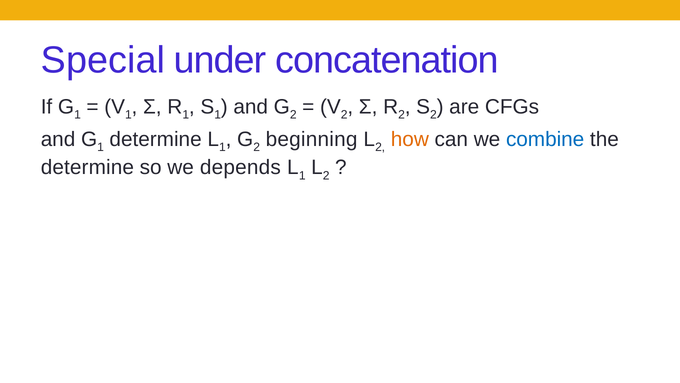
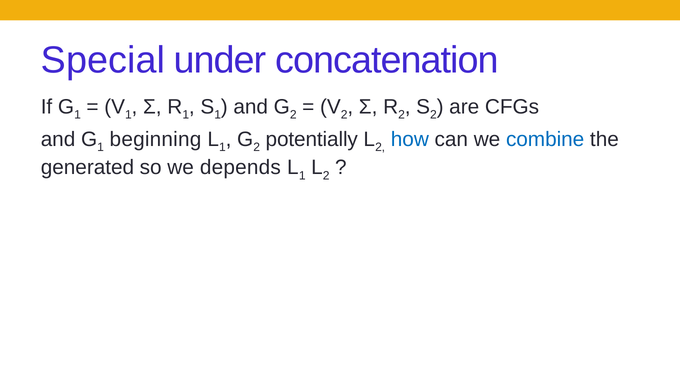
determine: determine -> beginning (155, 139)
beginning: beginning -> potentially (312, 139)
how colour: orange -> blue (410, 139)
determine: determine -> generated (87, 167)
